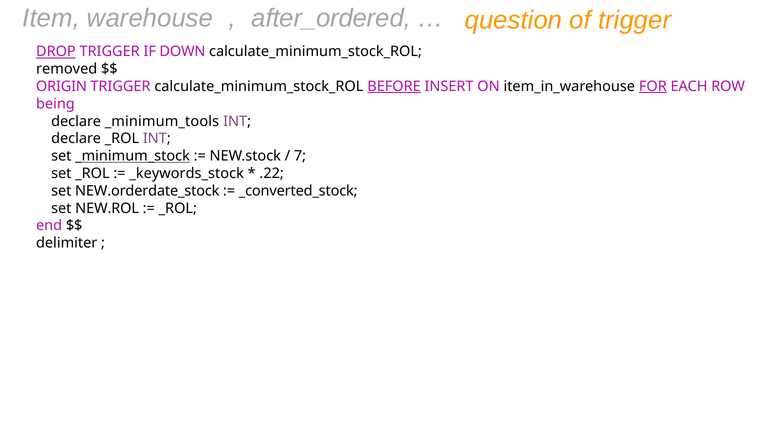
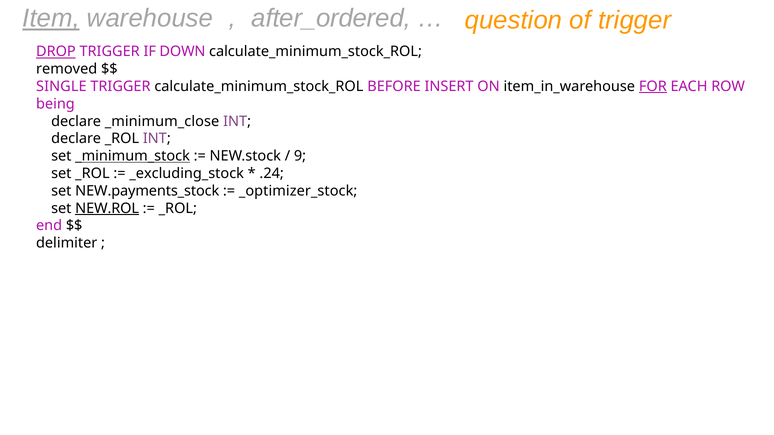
Item underline: none -> present (51, 18)
ORIGIN: ORIGIN -> SINGLE (61, 86)
BEFORE underline: present -> none (394, 86)
_minimum_tools: _minimum_tools -> _minimum_close (162, 121)
7: 7 -> 9 (300, 156)
_keywords_stock: _keywords_stock -> _excluding_stock (187, 174)
.22: .22 -> .24 (272, 174)
NEW.orderdate_stock: NEW.orderdate_stock -> NEW.payments_stock (147, 191)
_converted_stock: _converted_stock -> _optimizer_stock (298, 191)
NEW.ROL underline: none -> present (107, 208)
